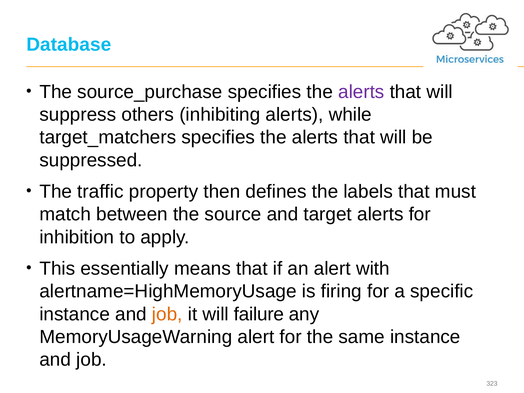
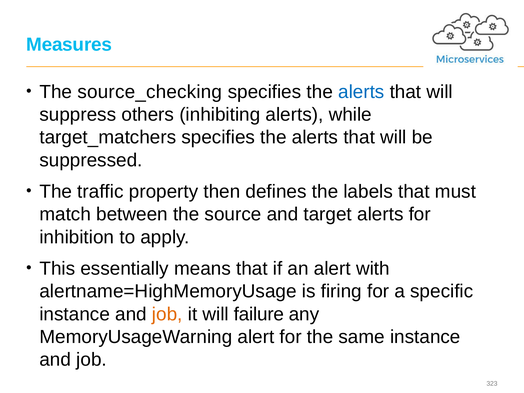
Database: Database -> Measures (69, 45)
source_purchase: source_purchase -> source_checking (150, 92)
alerts colour: purple -> blue (361, 92)
